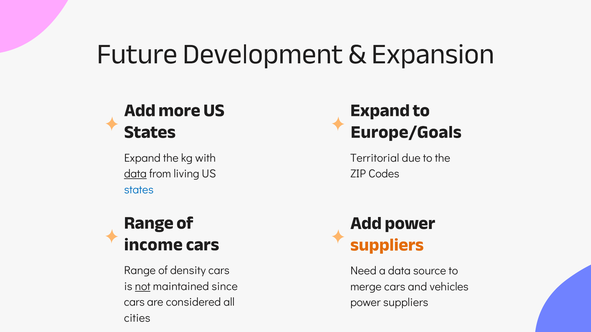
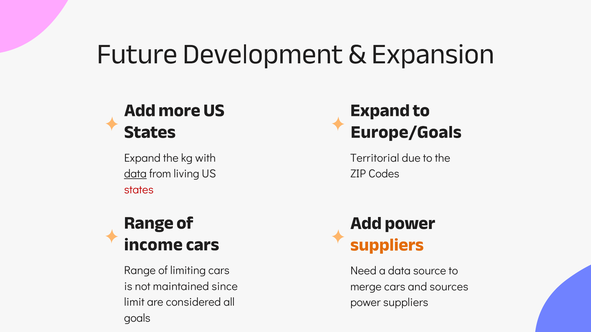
states colour: blue -> red (139, 190)
density: density -> limiting (188, 271)
not underline: present -> none (143, 287)
vehicles: vehicles -> sources (449, 287)
cars: cars -> limit (134, 303)
cities: cities -> goals (137, 318)
